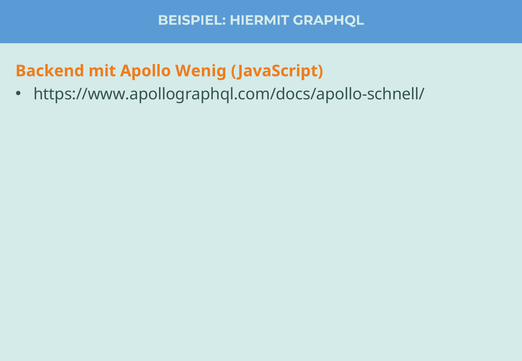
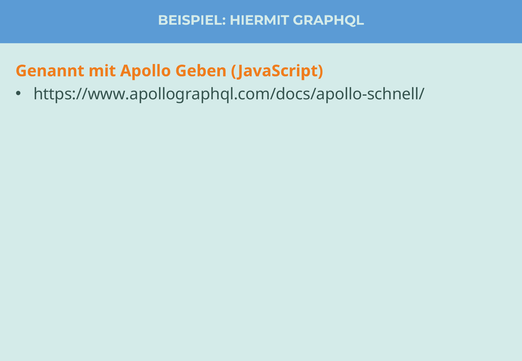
Backend: Backend -> Genannt (50, 71)
Wenig: Wenig -> Geben (201, 71)
